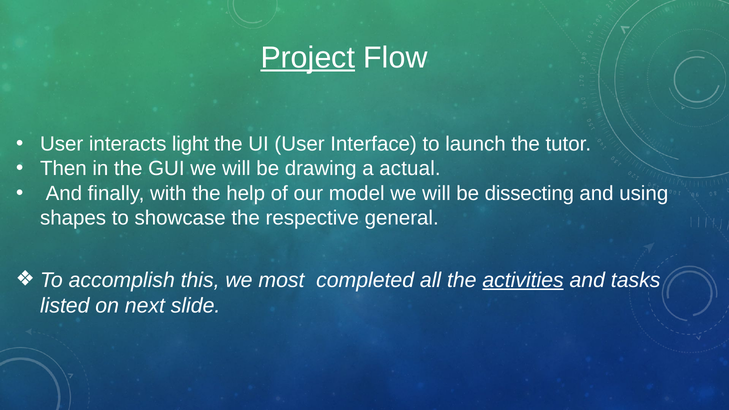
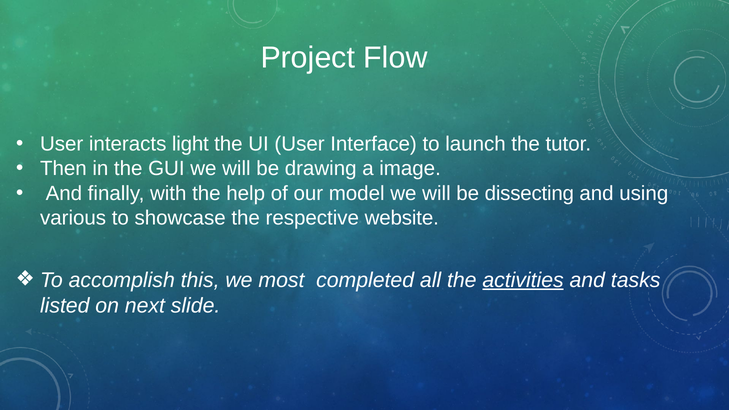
Project underline: present -> none (308, 58)
actual: actual -> image (410, 169)
shapes: shapes -> various (73, 218)
general: general -> website (402, 218)
